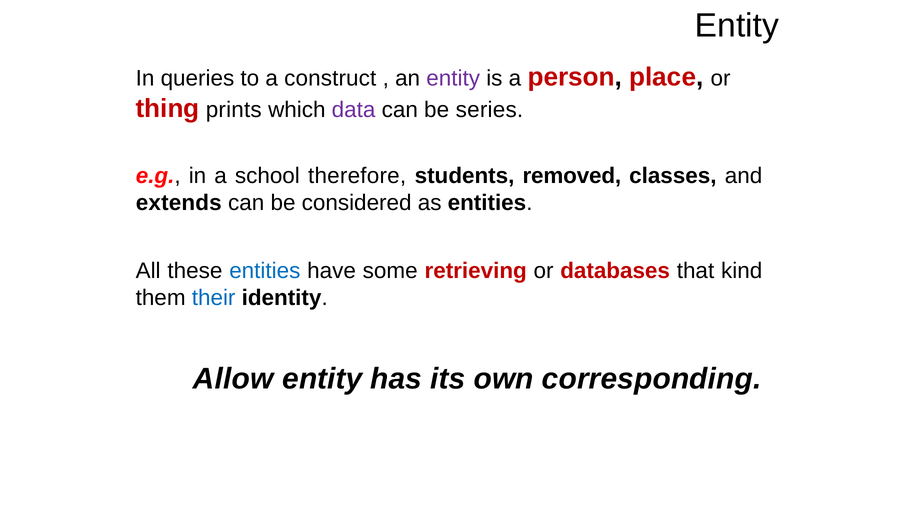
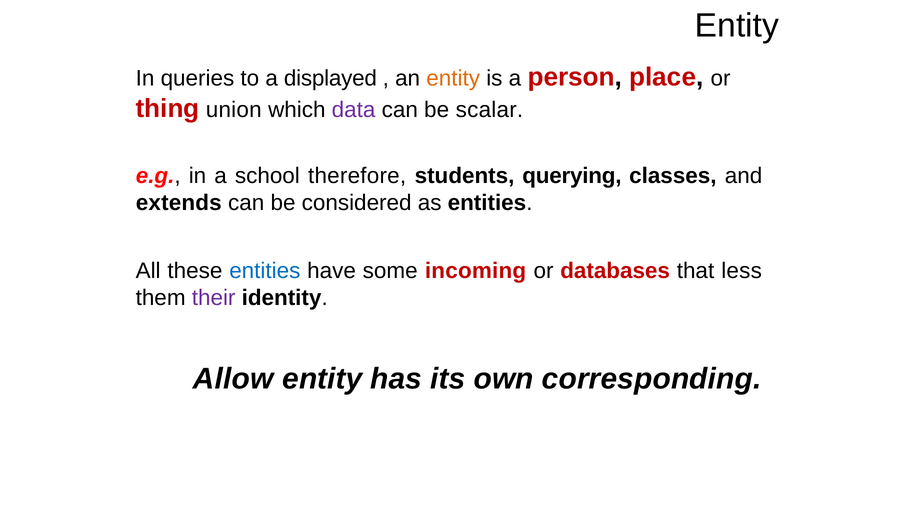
construct: construct -> displayed (330, 78)
entity colour: purple -> orange (453, 78)
prints: prints -> union (234, 110)
series: series -> scalar (489, 110)
removed: removed -> querying (572, 176)
retrieving: retrieving -> incoming (476, 271)
kind: kind -> less (742, 271)
their colour: blue -> purple (214, 298)
